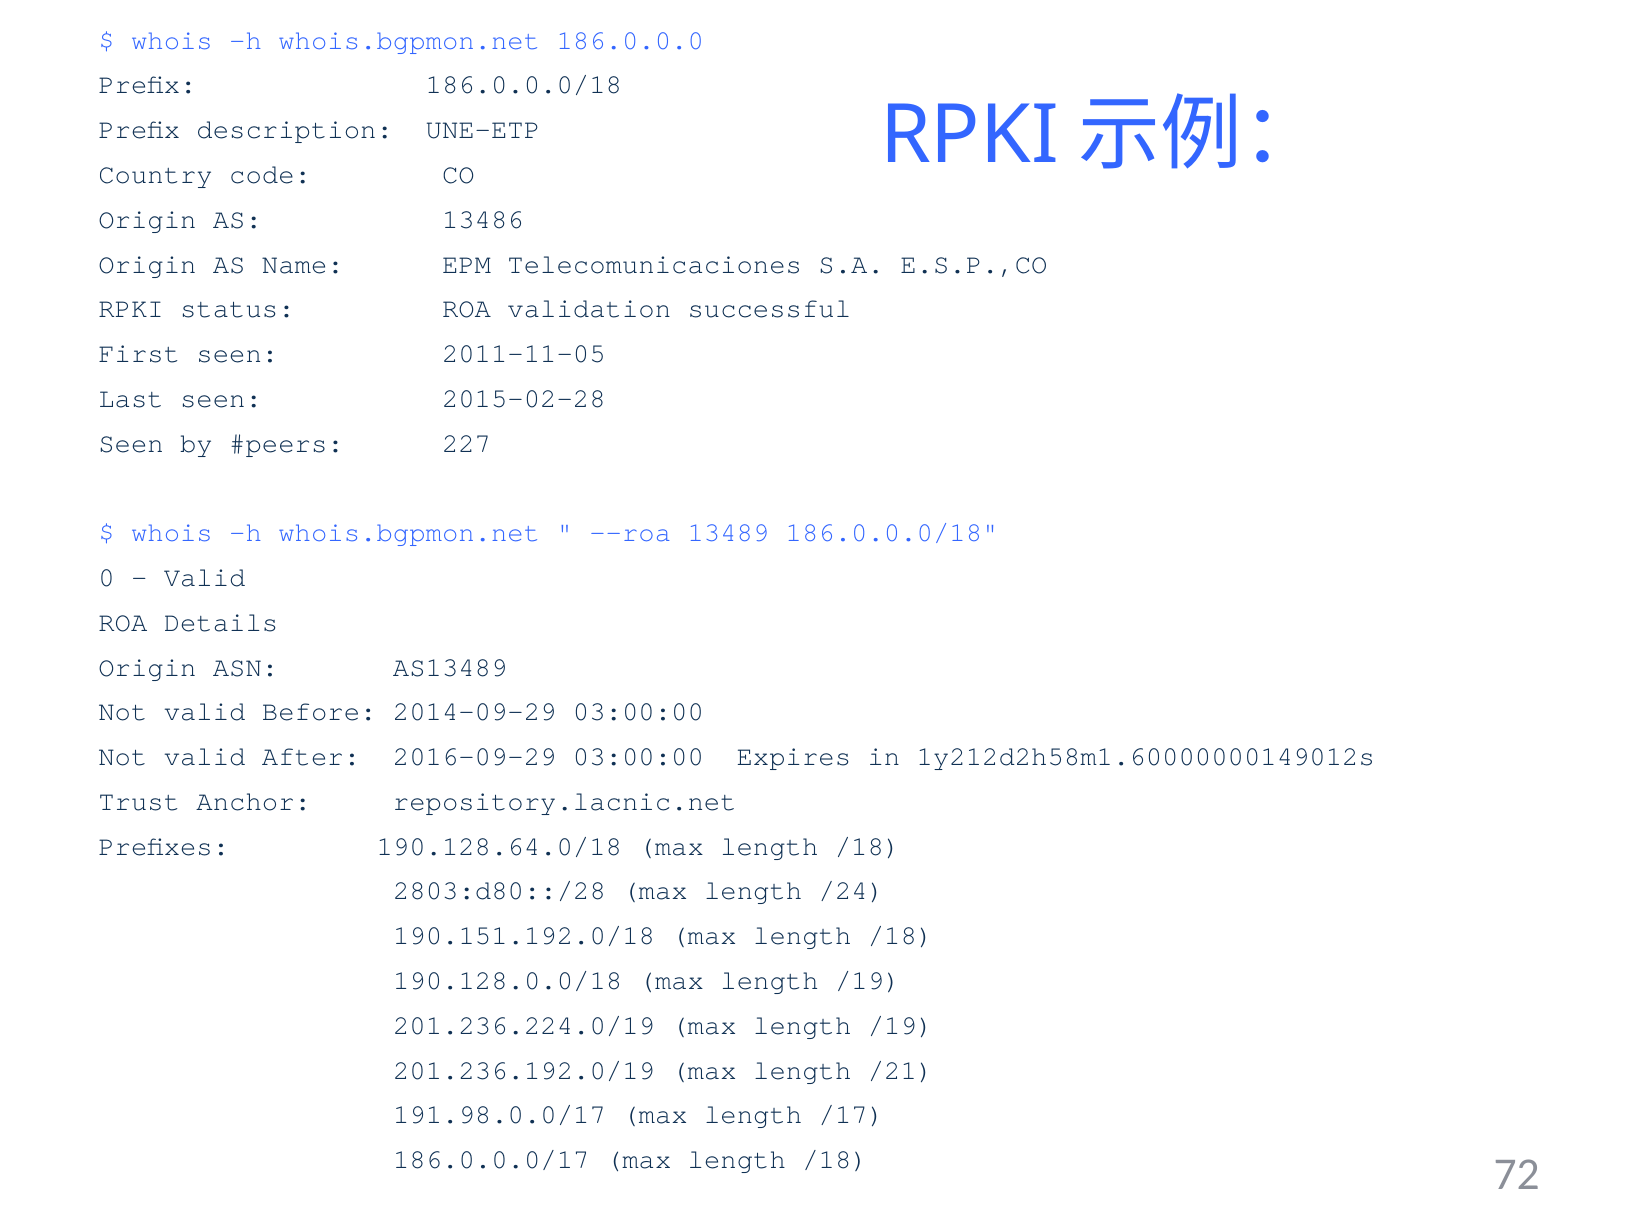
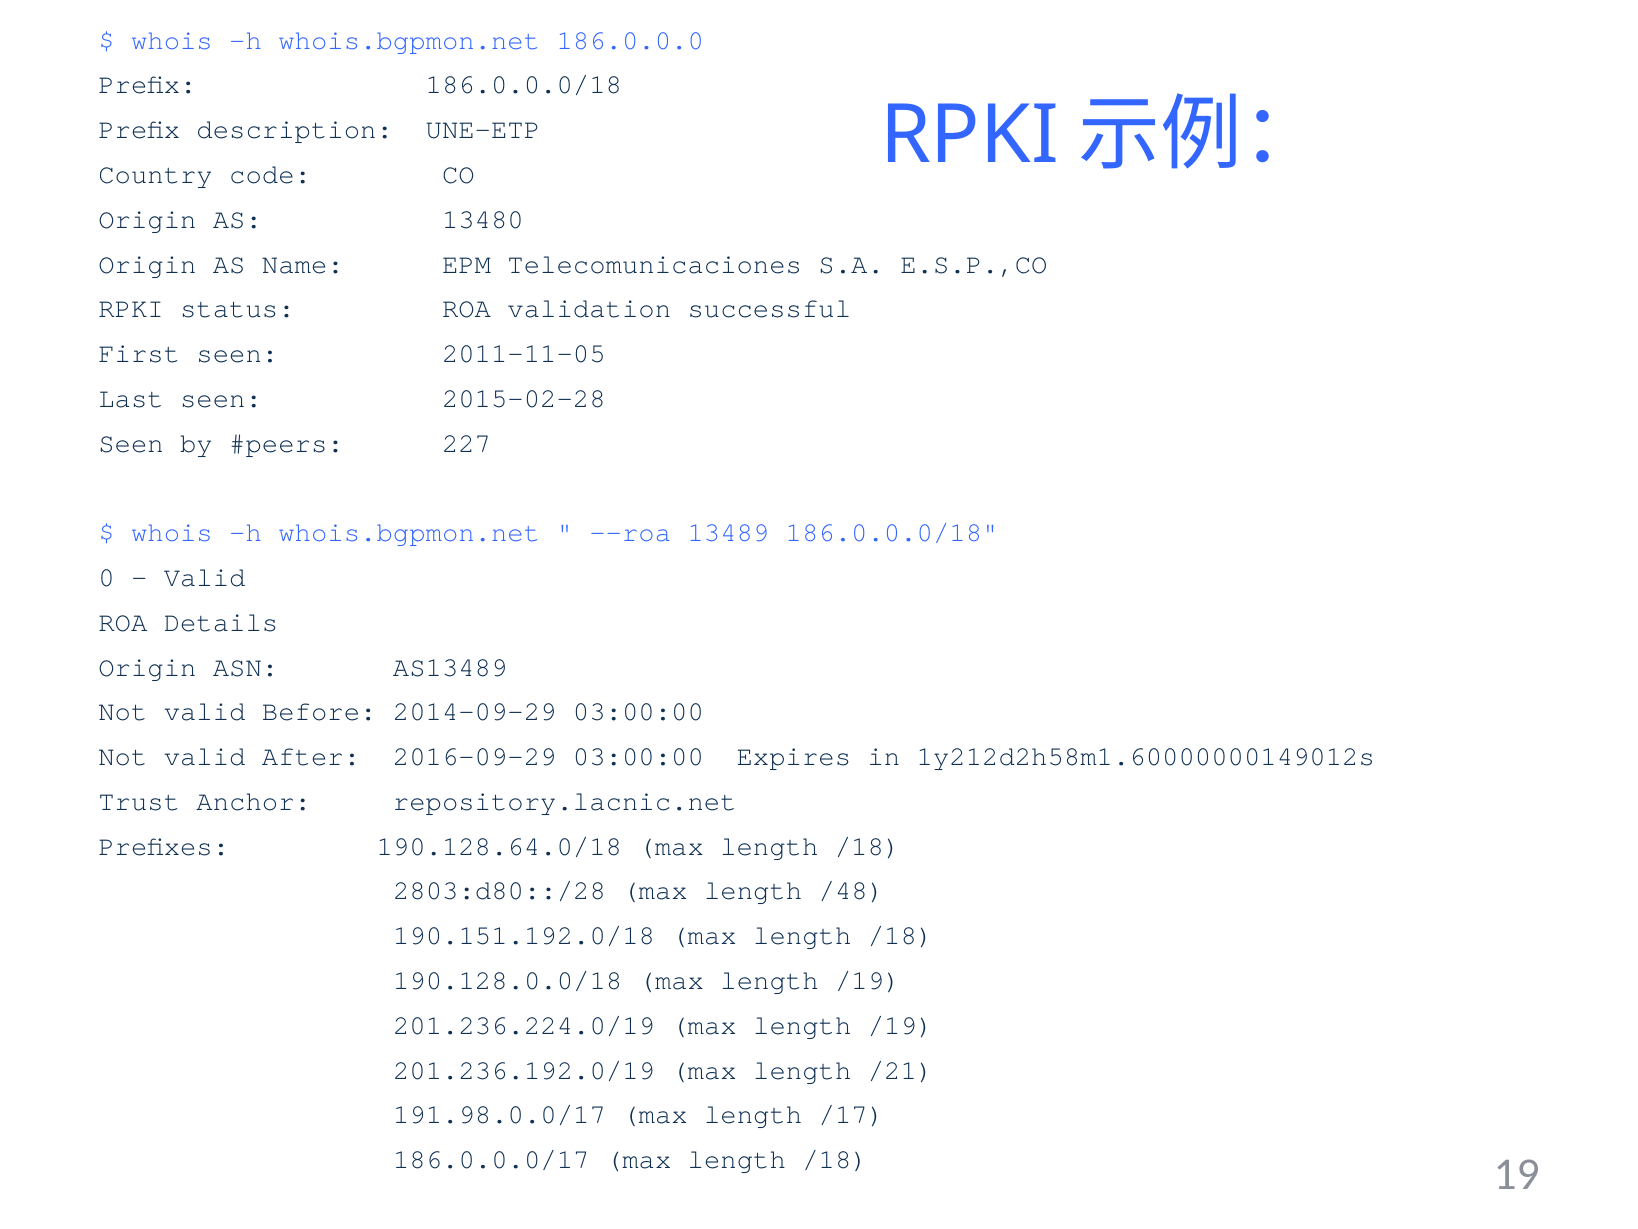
13486: 13486 -> 13480 (483, 219)
/24: /24 -> /48 (851, 891)
72: 72 -> 19 (1517, 1174)
